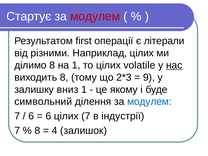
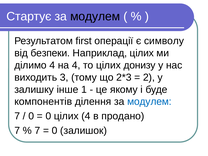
модулем colour: red -> black (95, 16)
літерали: літерали -> символу (164, 41)
різними: різними -> безпеки (50, 53)
ділимо 8: 8 -> 4 (52, 65)
на 1: 1 -> 4 (76, 65)
volatile: volatile -> донизу (140, 65)
нас underline: present -> none (174, 65)
виходить 8: 8 -> 3 (64, 77)
9: 9 -> 2 (149, 77)
вниз: вниз -> інше (68, 90)
символьний: символьний -> компонентів (43, 102)
6: 6 -> 0 (31, 116)
6: 6 -> 0 (48, 116)
цілих 7: 7 -> 4 (86, 116)
індустрії: індустрії -> продано (123, 116)
8: 8 -> 7 (37, 131)
4: 4 -> 0 (55, 131)
